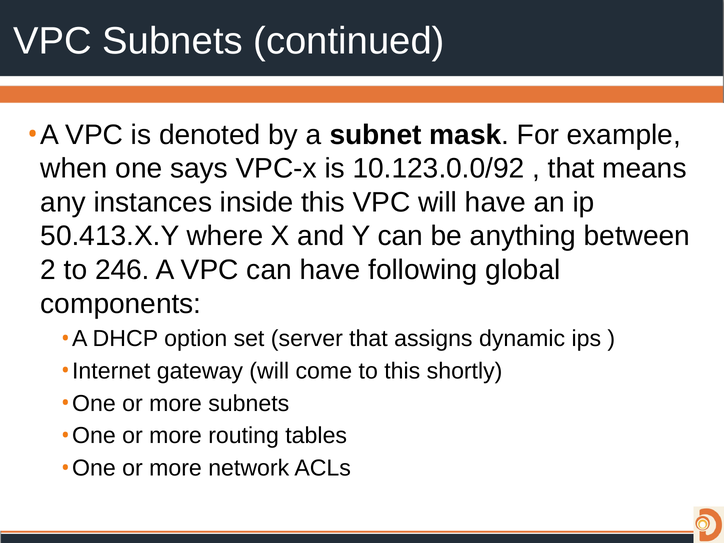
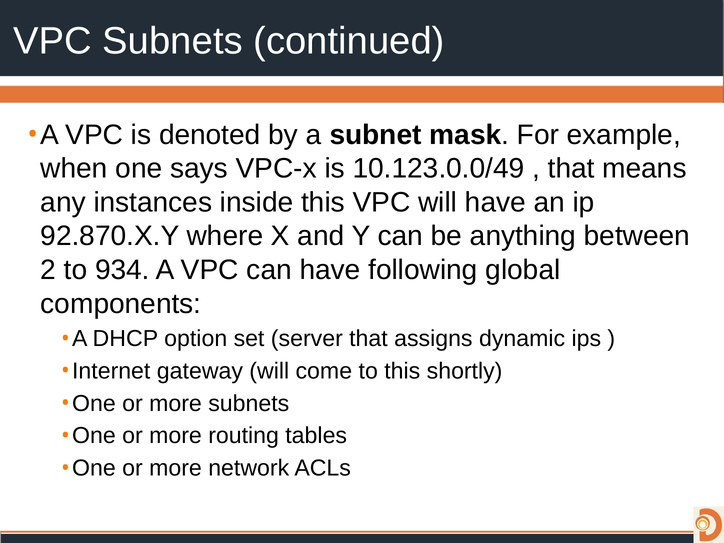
10.123.0.0/92: 10.123.0.0/92 -> 10.123.0.0/49 (439, 169)
50.413.X.Y: 50.413.X.Y -> 92.870.X.Y (110, 236)
246: 246 -> 934 (122, 270)
